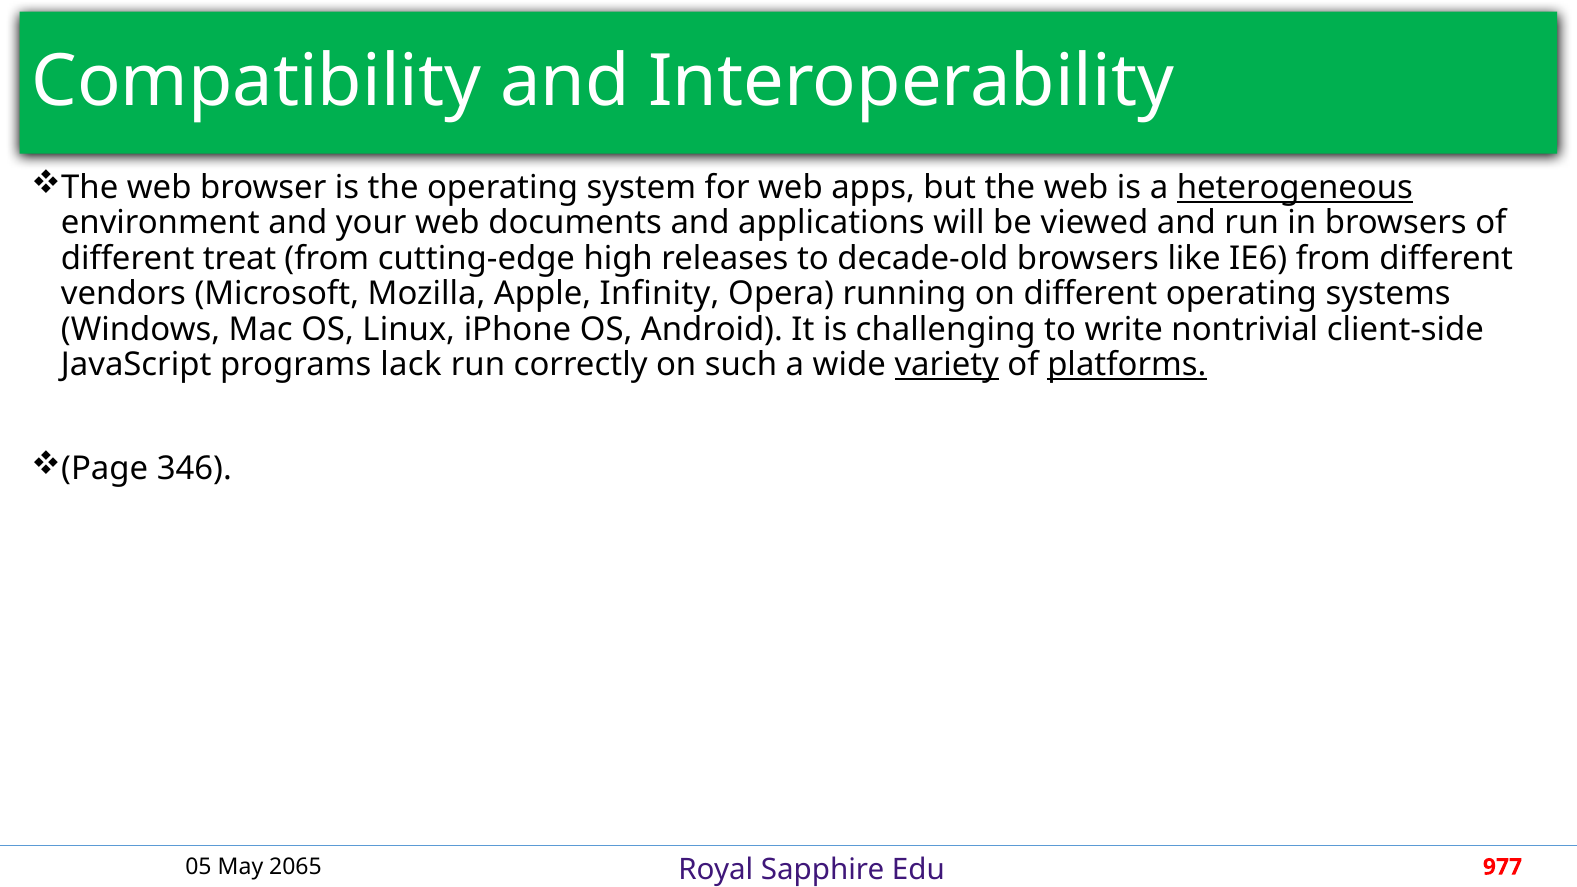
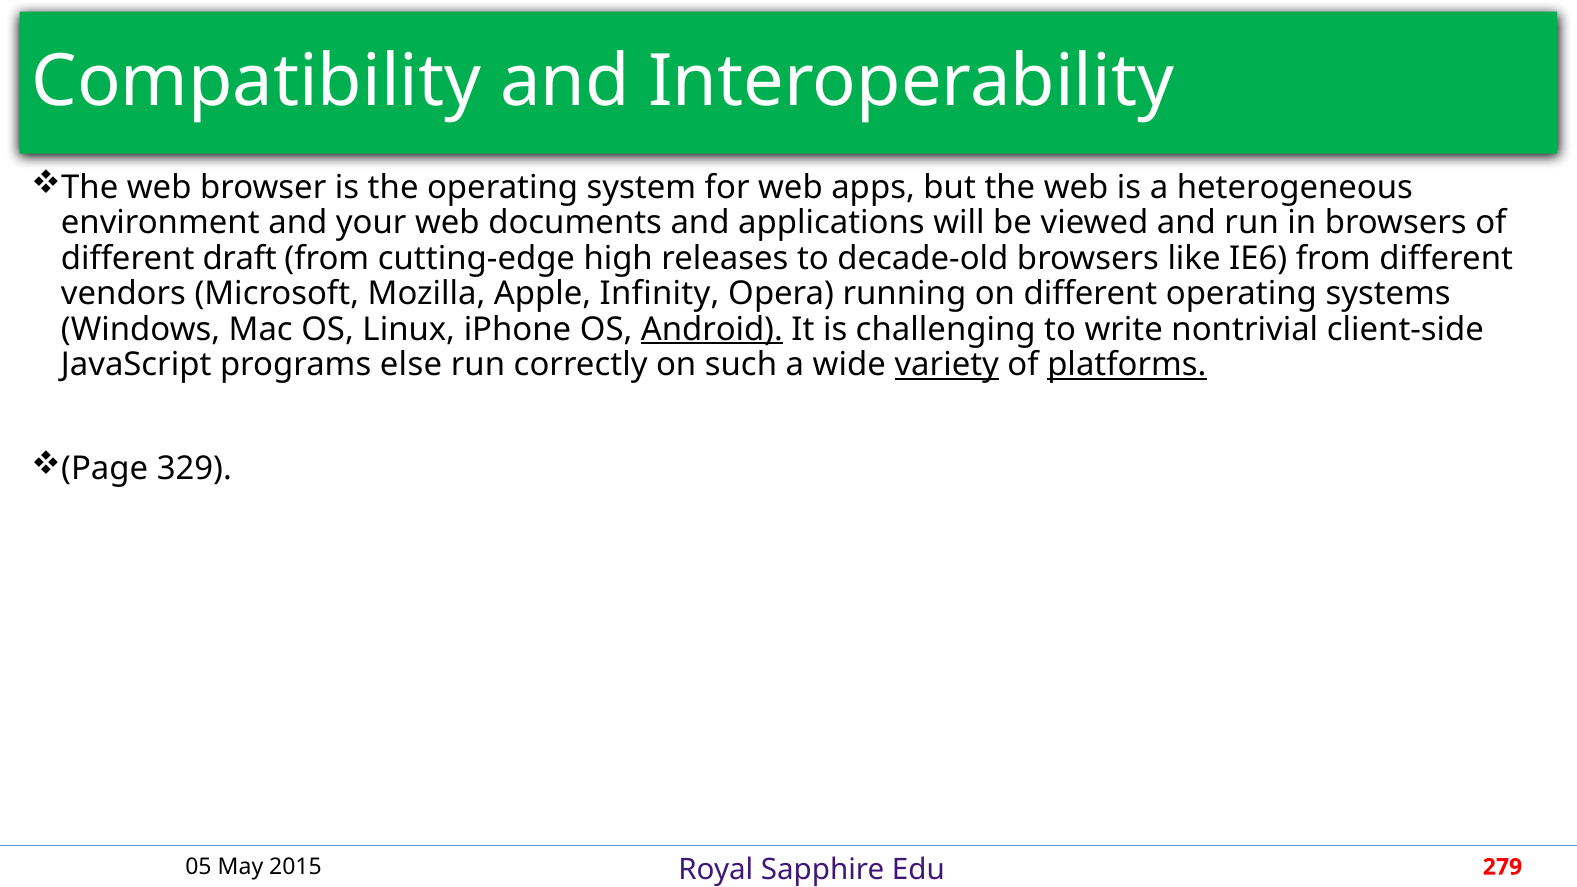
heterogeneous underline: present -> none (1295, 187)
treat: treat -> draft (240, 258)
Android underline: none -> present (712, 329)
lack: lack -> else (411, 365)
346: 346 -> 329 (194, 469)
2065: 2065 -> 2015 (296, 867)
977: 977 -> 279 (1502, 867)
